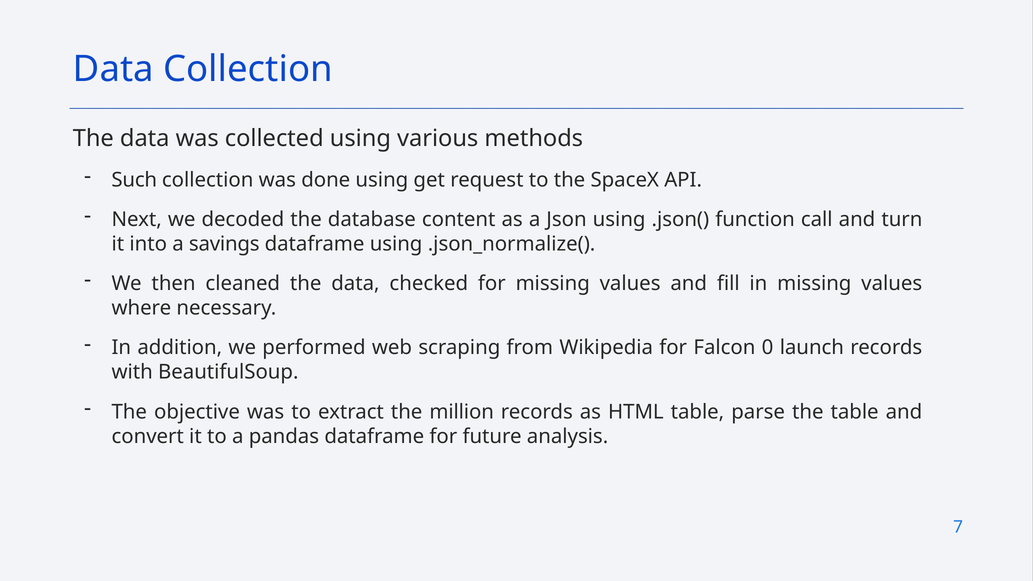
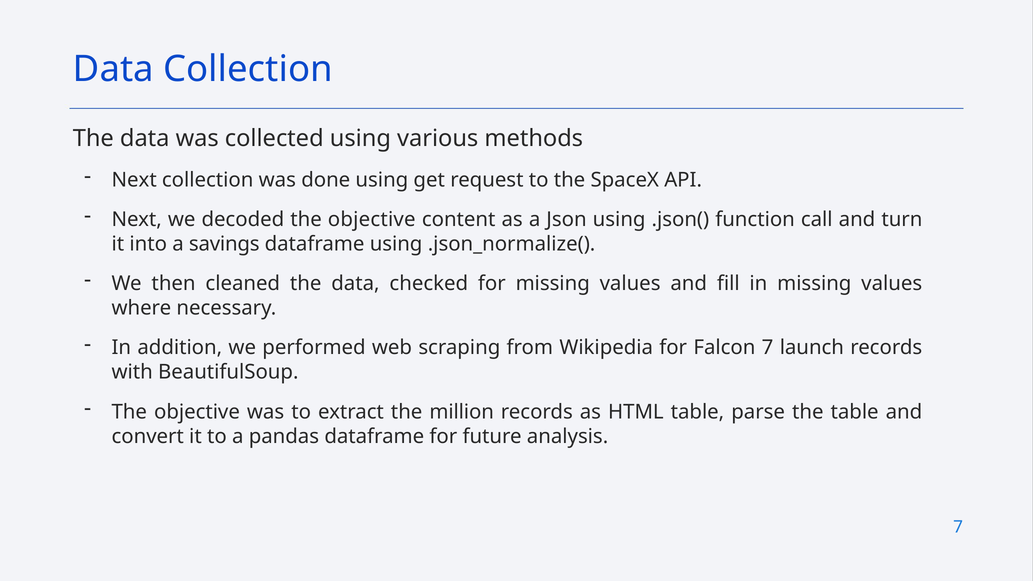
Such: Such -> Next (134, 180)
decoded the database: database -> objective (372, 219)
Falcon 0: 0 -> 7 (768, 348)
